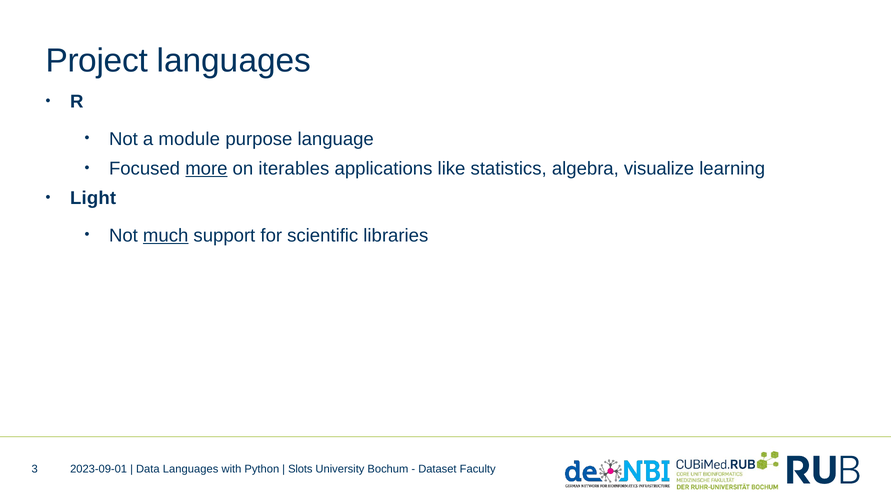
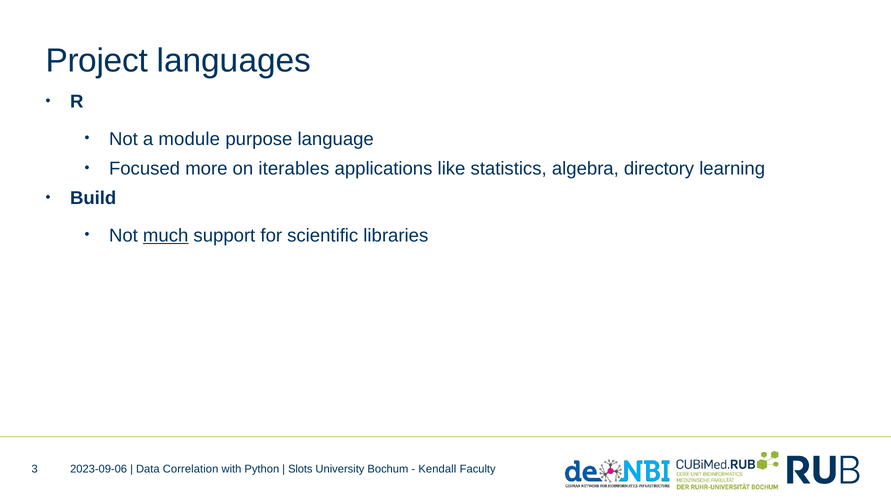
more underline: present -> none (206, 169)
visualize: visualize -> directory (659, 169)
Light: Light -> Build (93, 198)
2023-09-01: 2023-09-01 -> 2023-09-06 (99, 469)
Data Languages: Languages -> Correlation (191, 469)
Dataset: Dataset -> Kendall (437, 469)
